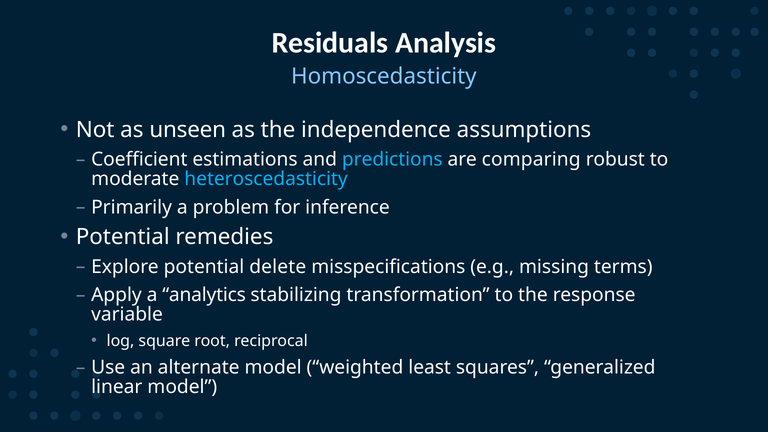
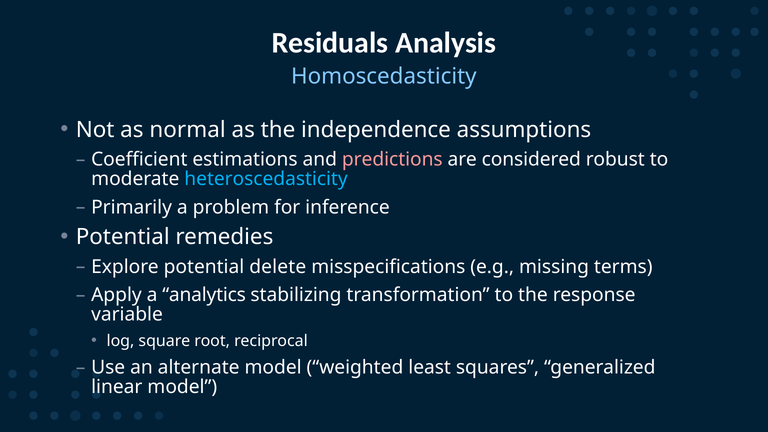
unseen: unseen -> normal (188, 130)
predictions colour: light blue -> pink (392, 160)
comparing: comparing -> considered (531, 160)
